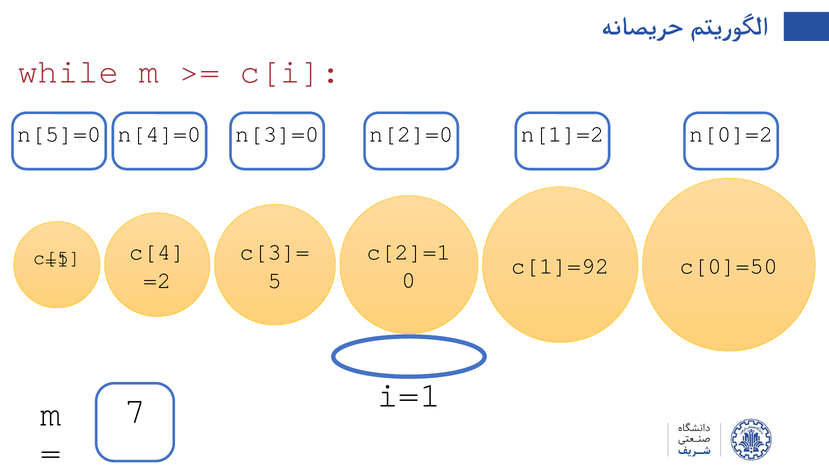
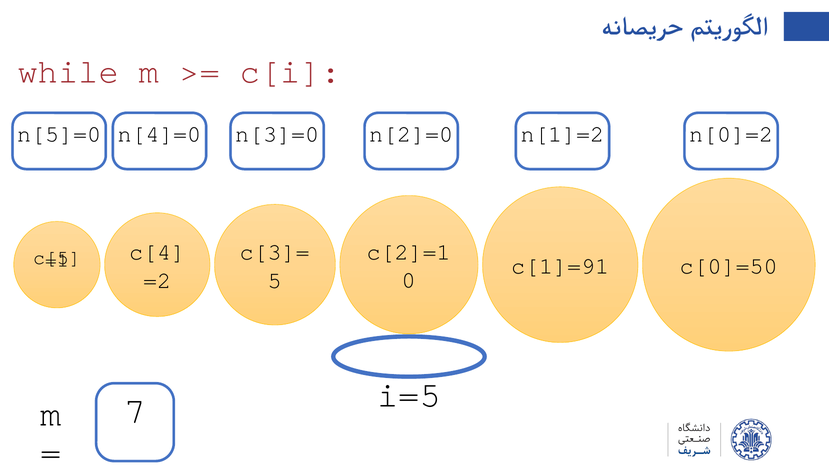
c[1]=92: c[1]=92 -> c[1]=91 (560, 266)
i=1: i=1 -> i=5 (409, 395)
